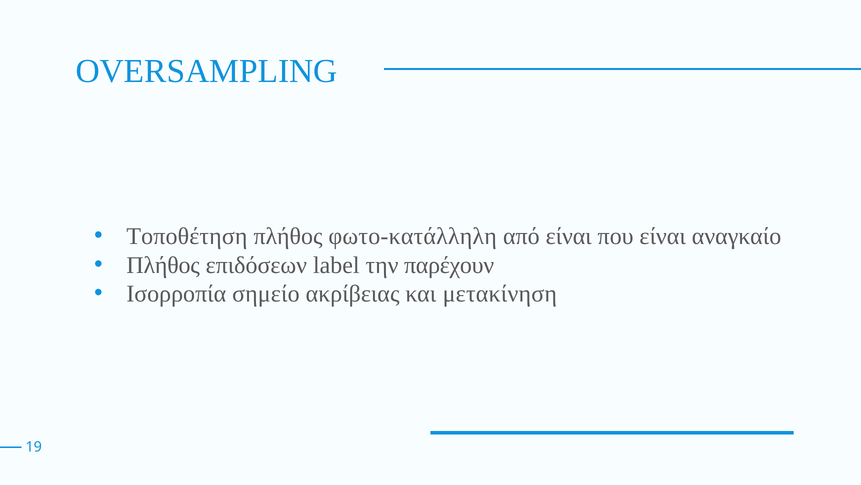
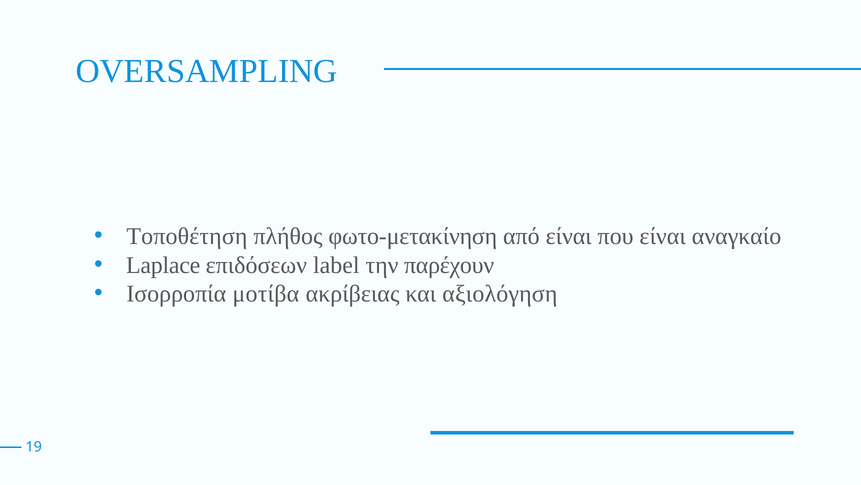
φωτο-κατάλληλη: φωτο-κατάλληλη -> φωτο-μετακίνηση (413, 236)
Πλήθος: Πλήθος -> Laplace (163, 265)
σημείο: σημείο -> μοτίβα (266, 294)
μετακίνηση: μετακίνηση -> αξιολόγηση (500, 294)
